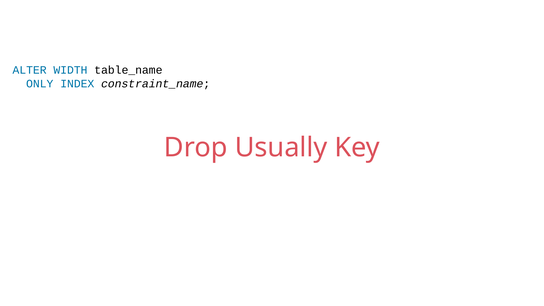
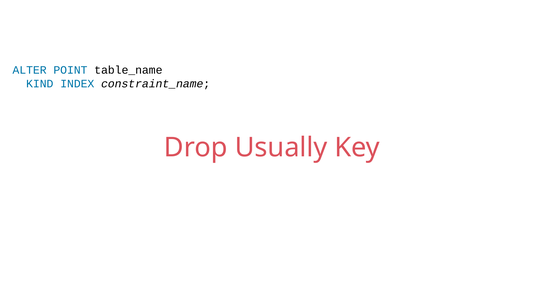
WIDTH: WIDTH -> POINT (70, 70)
ONLY: ONLY -> KIND (40, 84)
